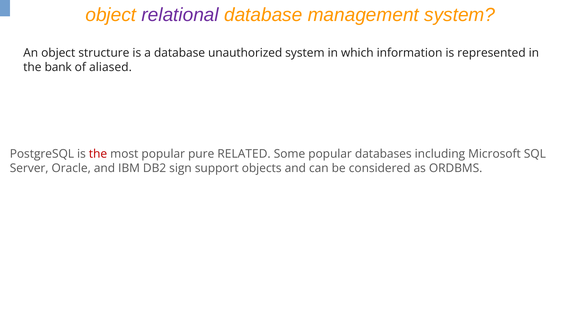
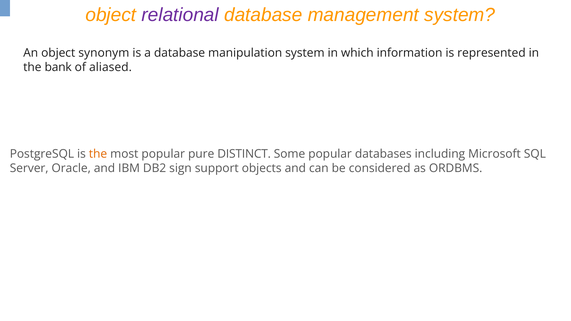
structure: structure -> synonym (104, 53)
unauthorized: unauthorized -> manipulation (245, 53)
the colour: red -> orange (98, 154)
RELATED: RELATED -> DISTINCT (244, 154)
